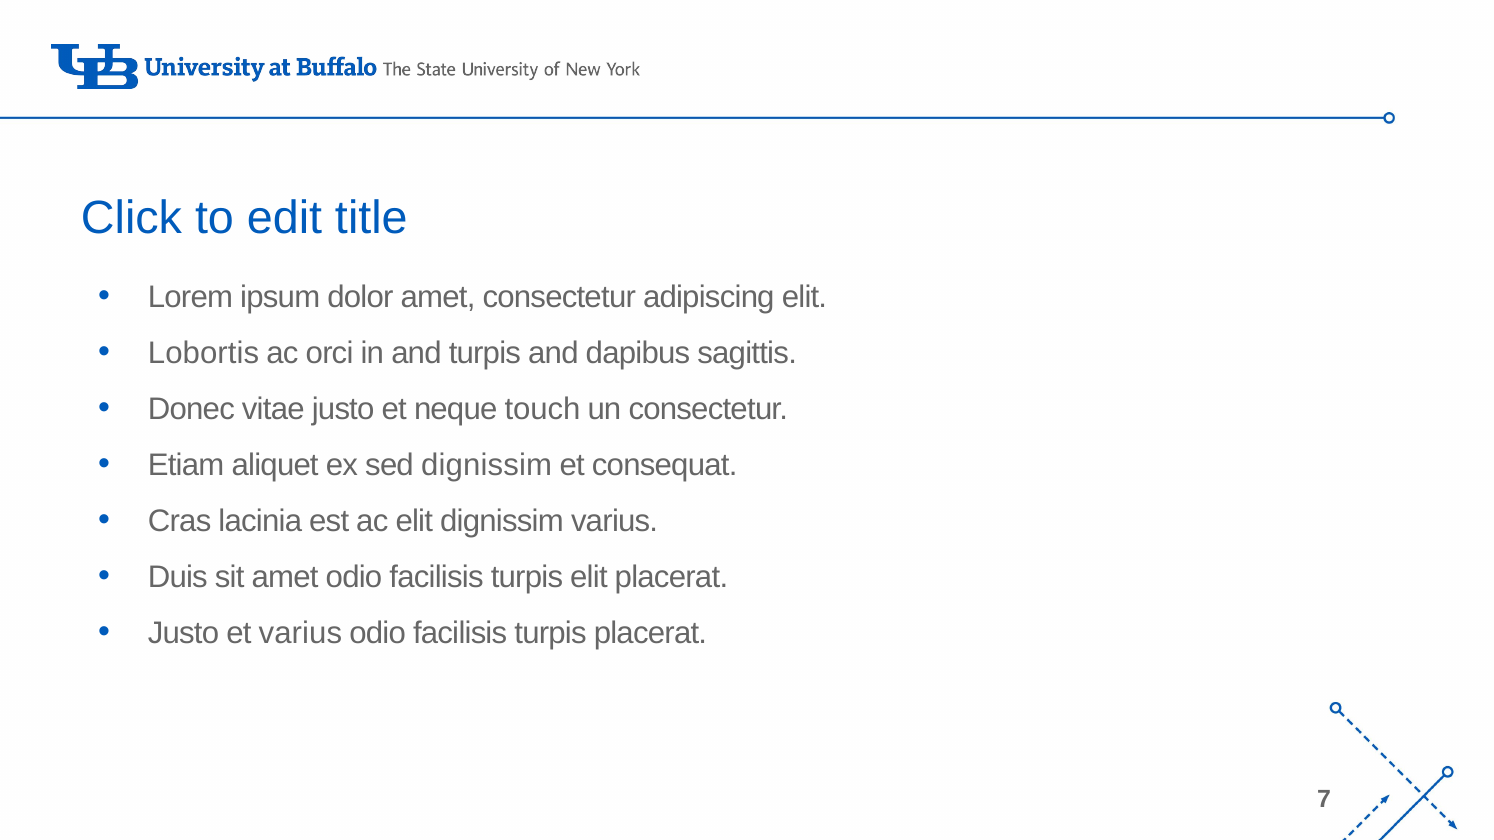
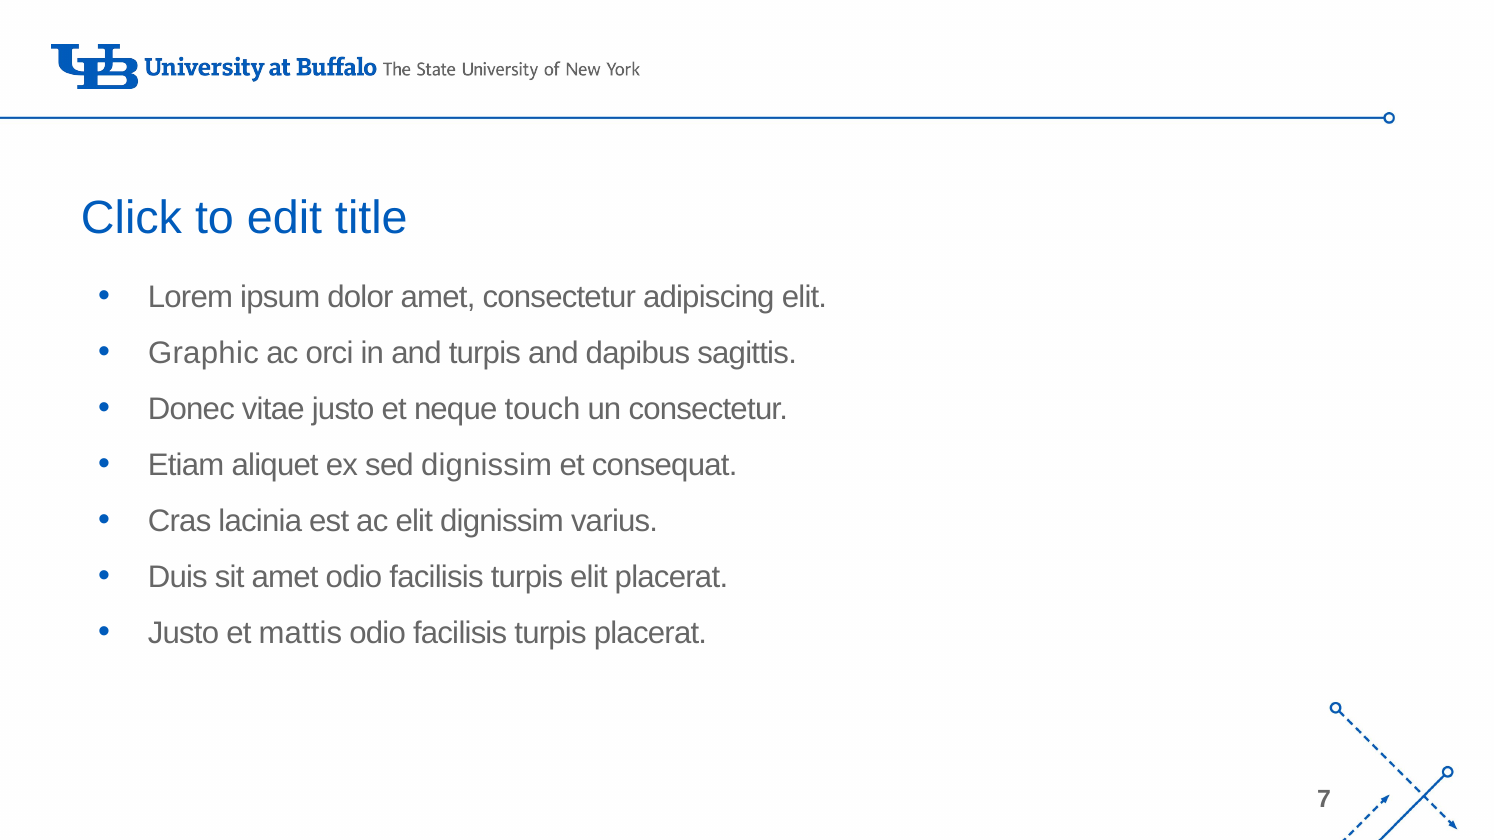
Lobortis: Lobortis -> Graphic (203, 353)
et varius: varius -> mattis (300, 634)
